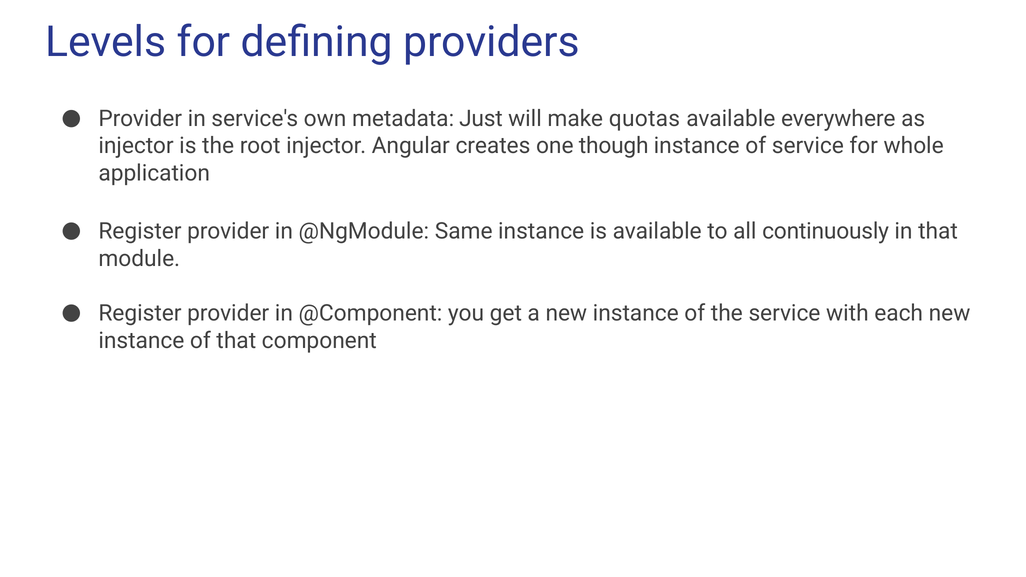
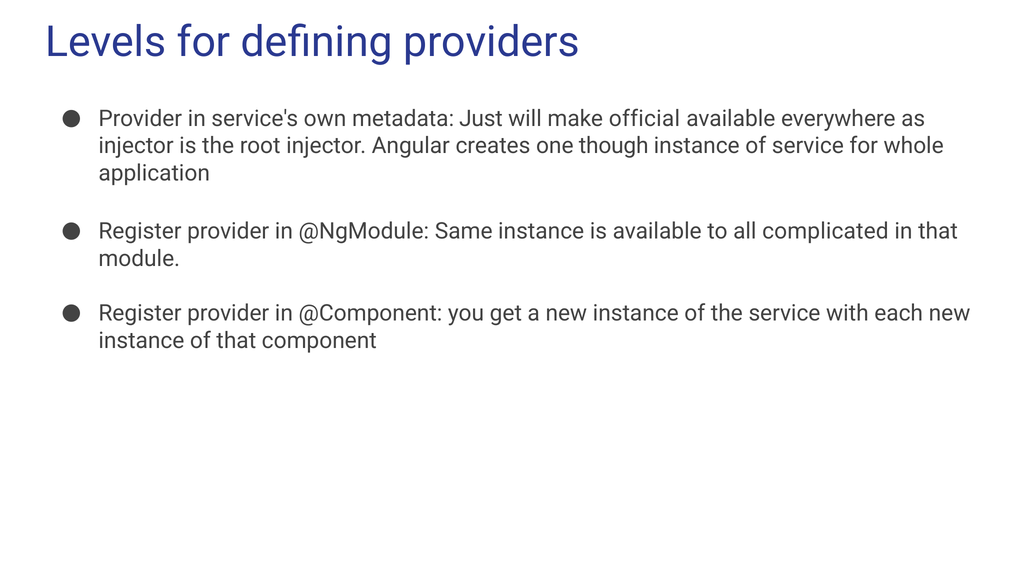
quotas: quotas -> official (644, 119)
continuously: continuously -> complicated (825, 231)
